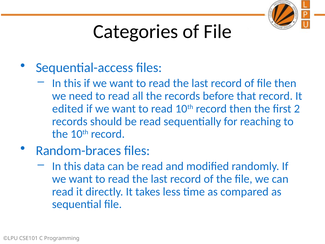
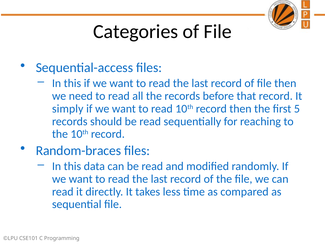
edited: edited -> simply (68, 109)
2: 2 -> 5 (297, 109)
